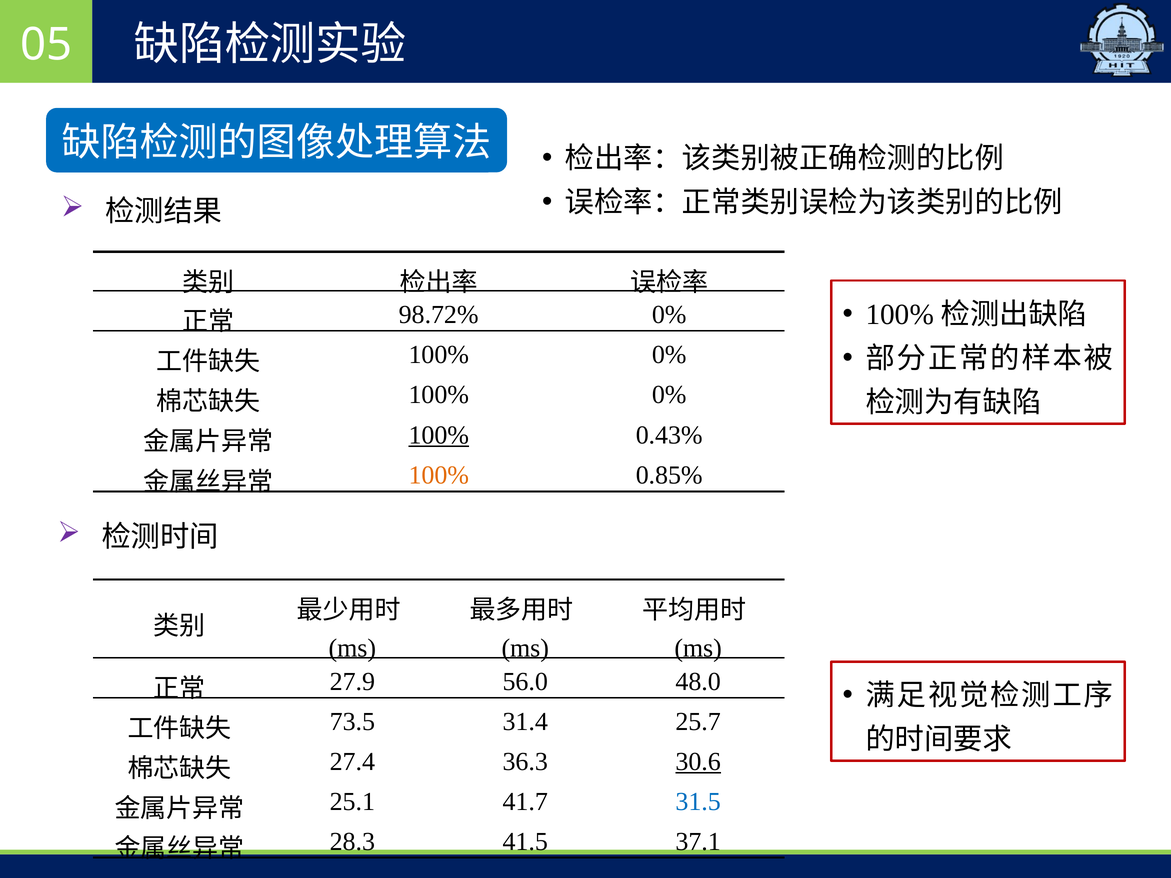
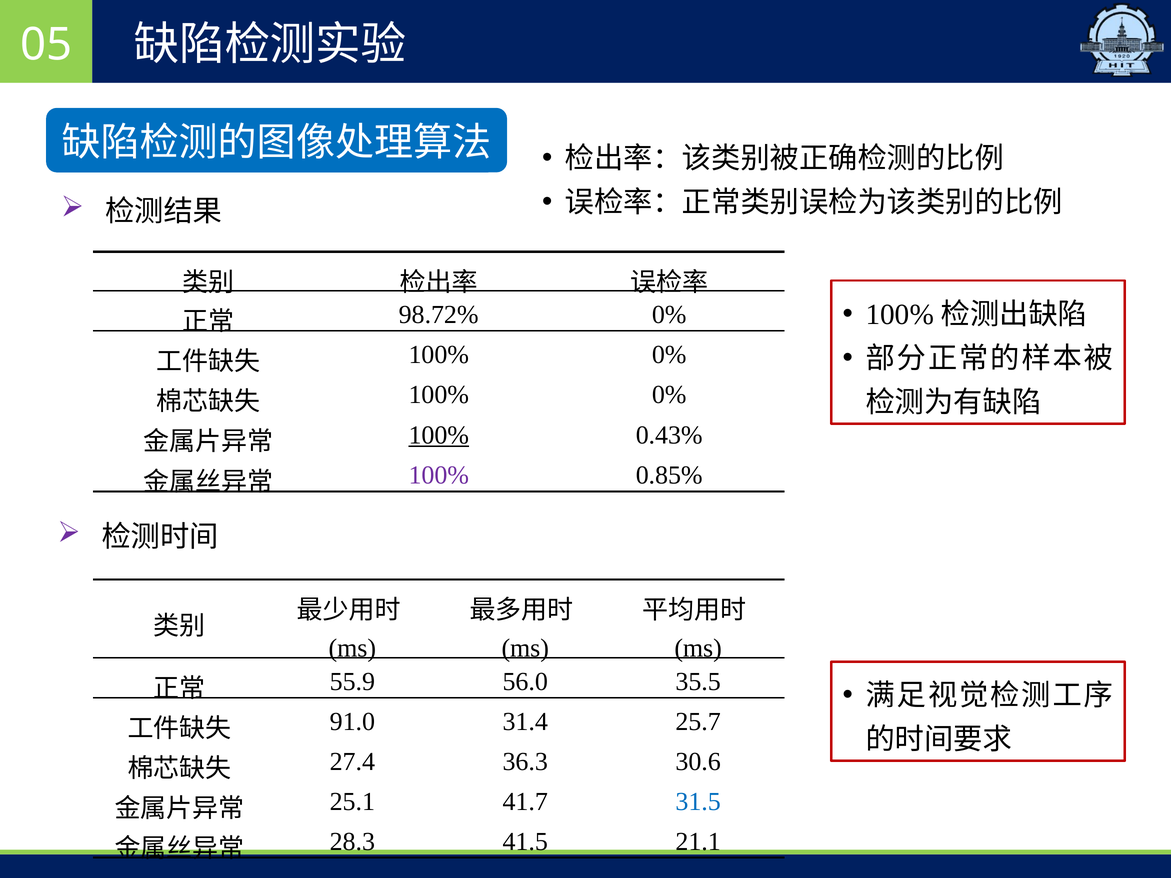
100% colour: orange -> purple (439, 475)
27.9: 27.9 -> 55.9 (352, 682)
48.0: 48.0 -> 35.5 (698, 682)
73.5: 73.5 -> 91.0 (352, 722)
30.6 underline: present -> none (698, 762)
37.1: 37.1 -> 21.1 (698, 842)
